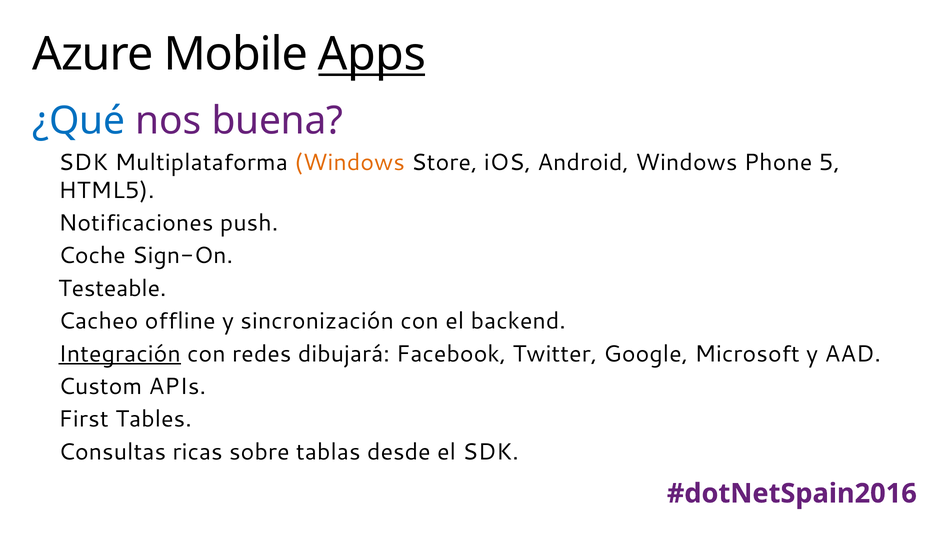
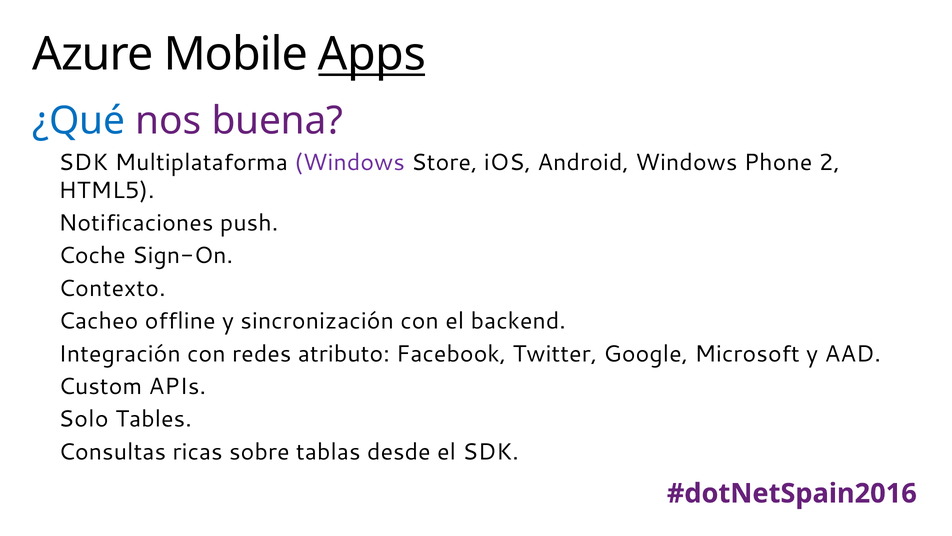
Windows colour: orange -> purple (350, 162)
5: 5 -> 2 (829, 162)
Testeable: Testeable -> Contexto (112, 288)
Integración underline: present -> none (120, 353)
dibujará: dibujará -> atributo (344, 353)
First: First -> Solo (84, 419)
